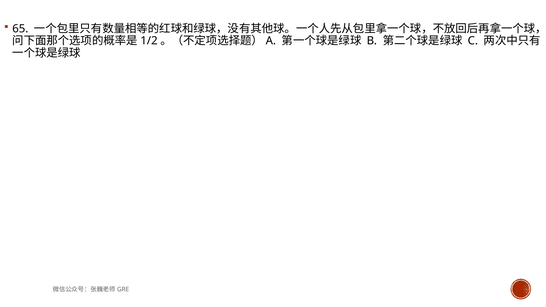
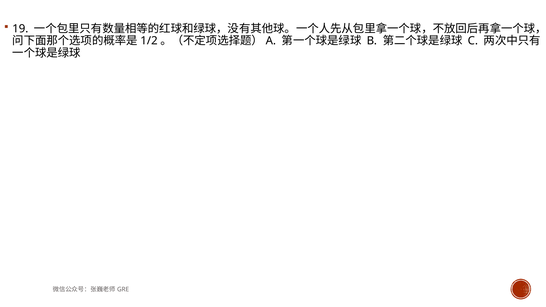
65: 65 -> 19 (20, 29)
